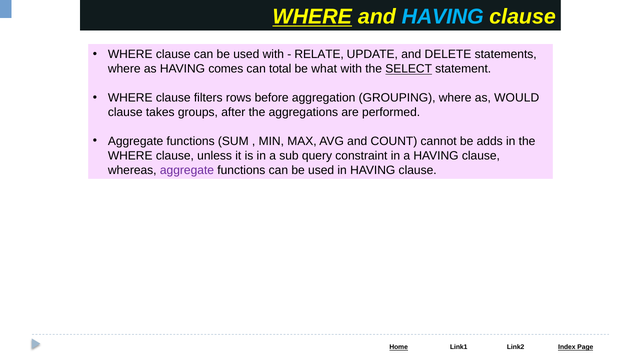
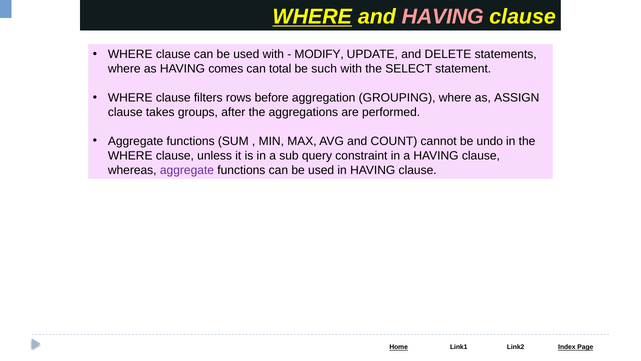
HAVING colour: light blue -> pink (443, 17)
RELATE: RELATE -> MODIFY (319, 54)
what: what -> such (324, 69)
SELECT underline: present -> none (409, 69)
WOULD: WOULD -> ASSIGN (517, 98)
adds: adds -> undo (490, 141)
